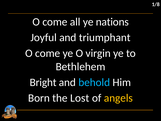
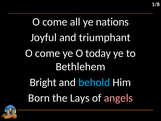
virgin: virgin -> today (98, 53)
Lost: Lost -> Lays (80, 98)
angels colour: yellow -> pink (118, 98)
